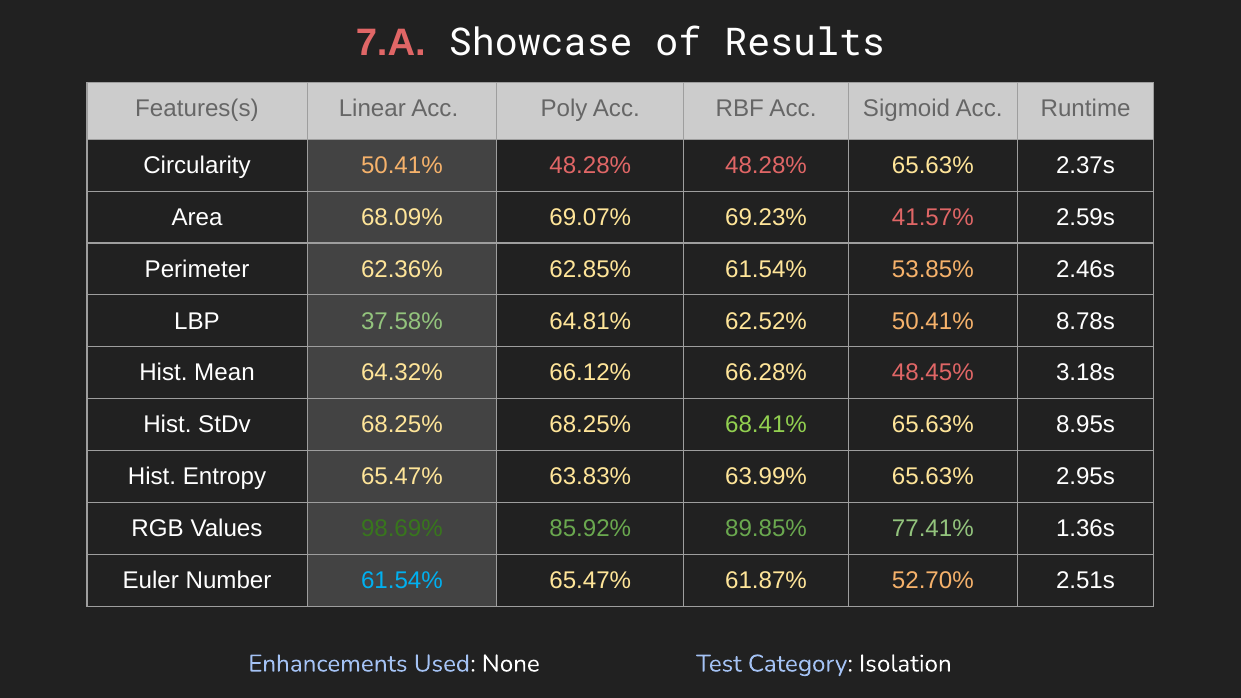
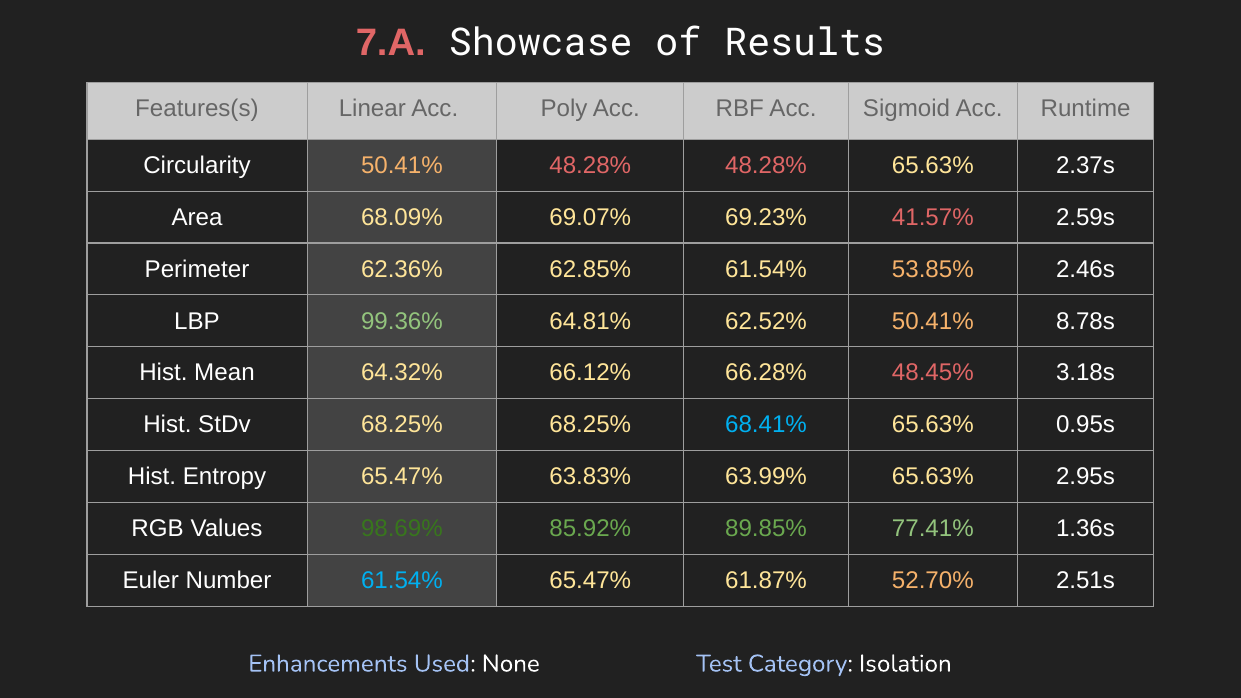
37.58%: 37.58% -> 99.36% (402, 321)
68.41% colour: light green -> light blue (766, 425)
8.95s: 8.95s -> 0.95s (1086, 425)
